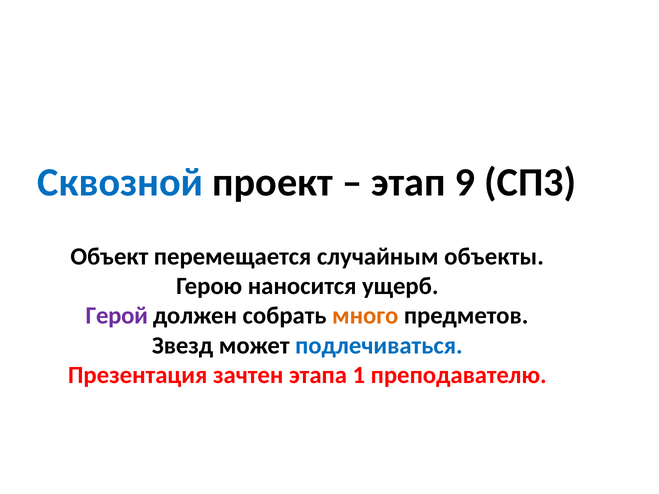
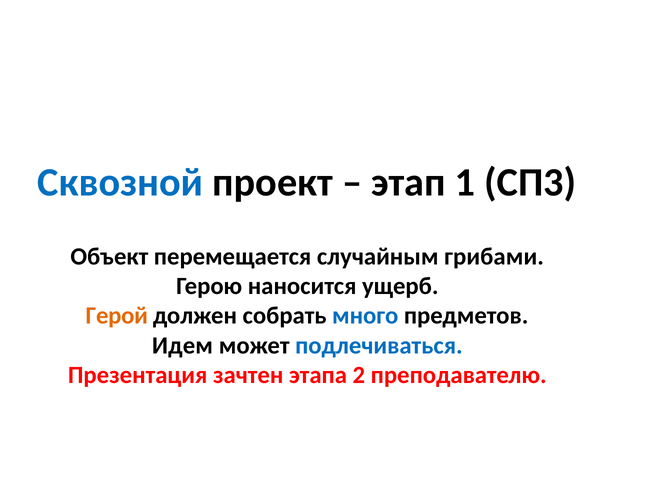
9: 9 -> 1 (465, 183)
объекты: объекты -> грибами (494, 257)
Герой colour: purple -> orange (117, 316)
много colour: orange -> blue (365, 316)
Звезд: Звезд -> Идем (182, 346)
1: 1 -> 2 (359, 375)
